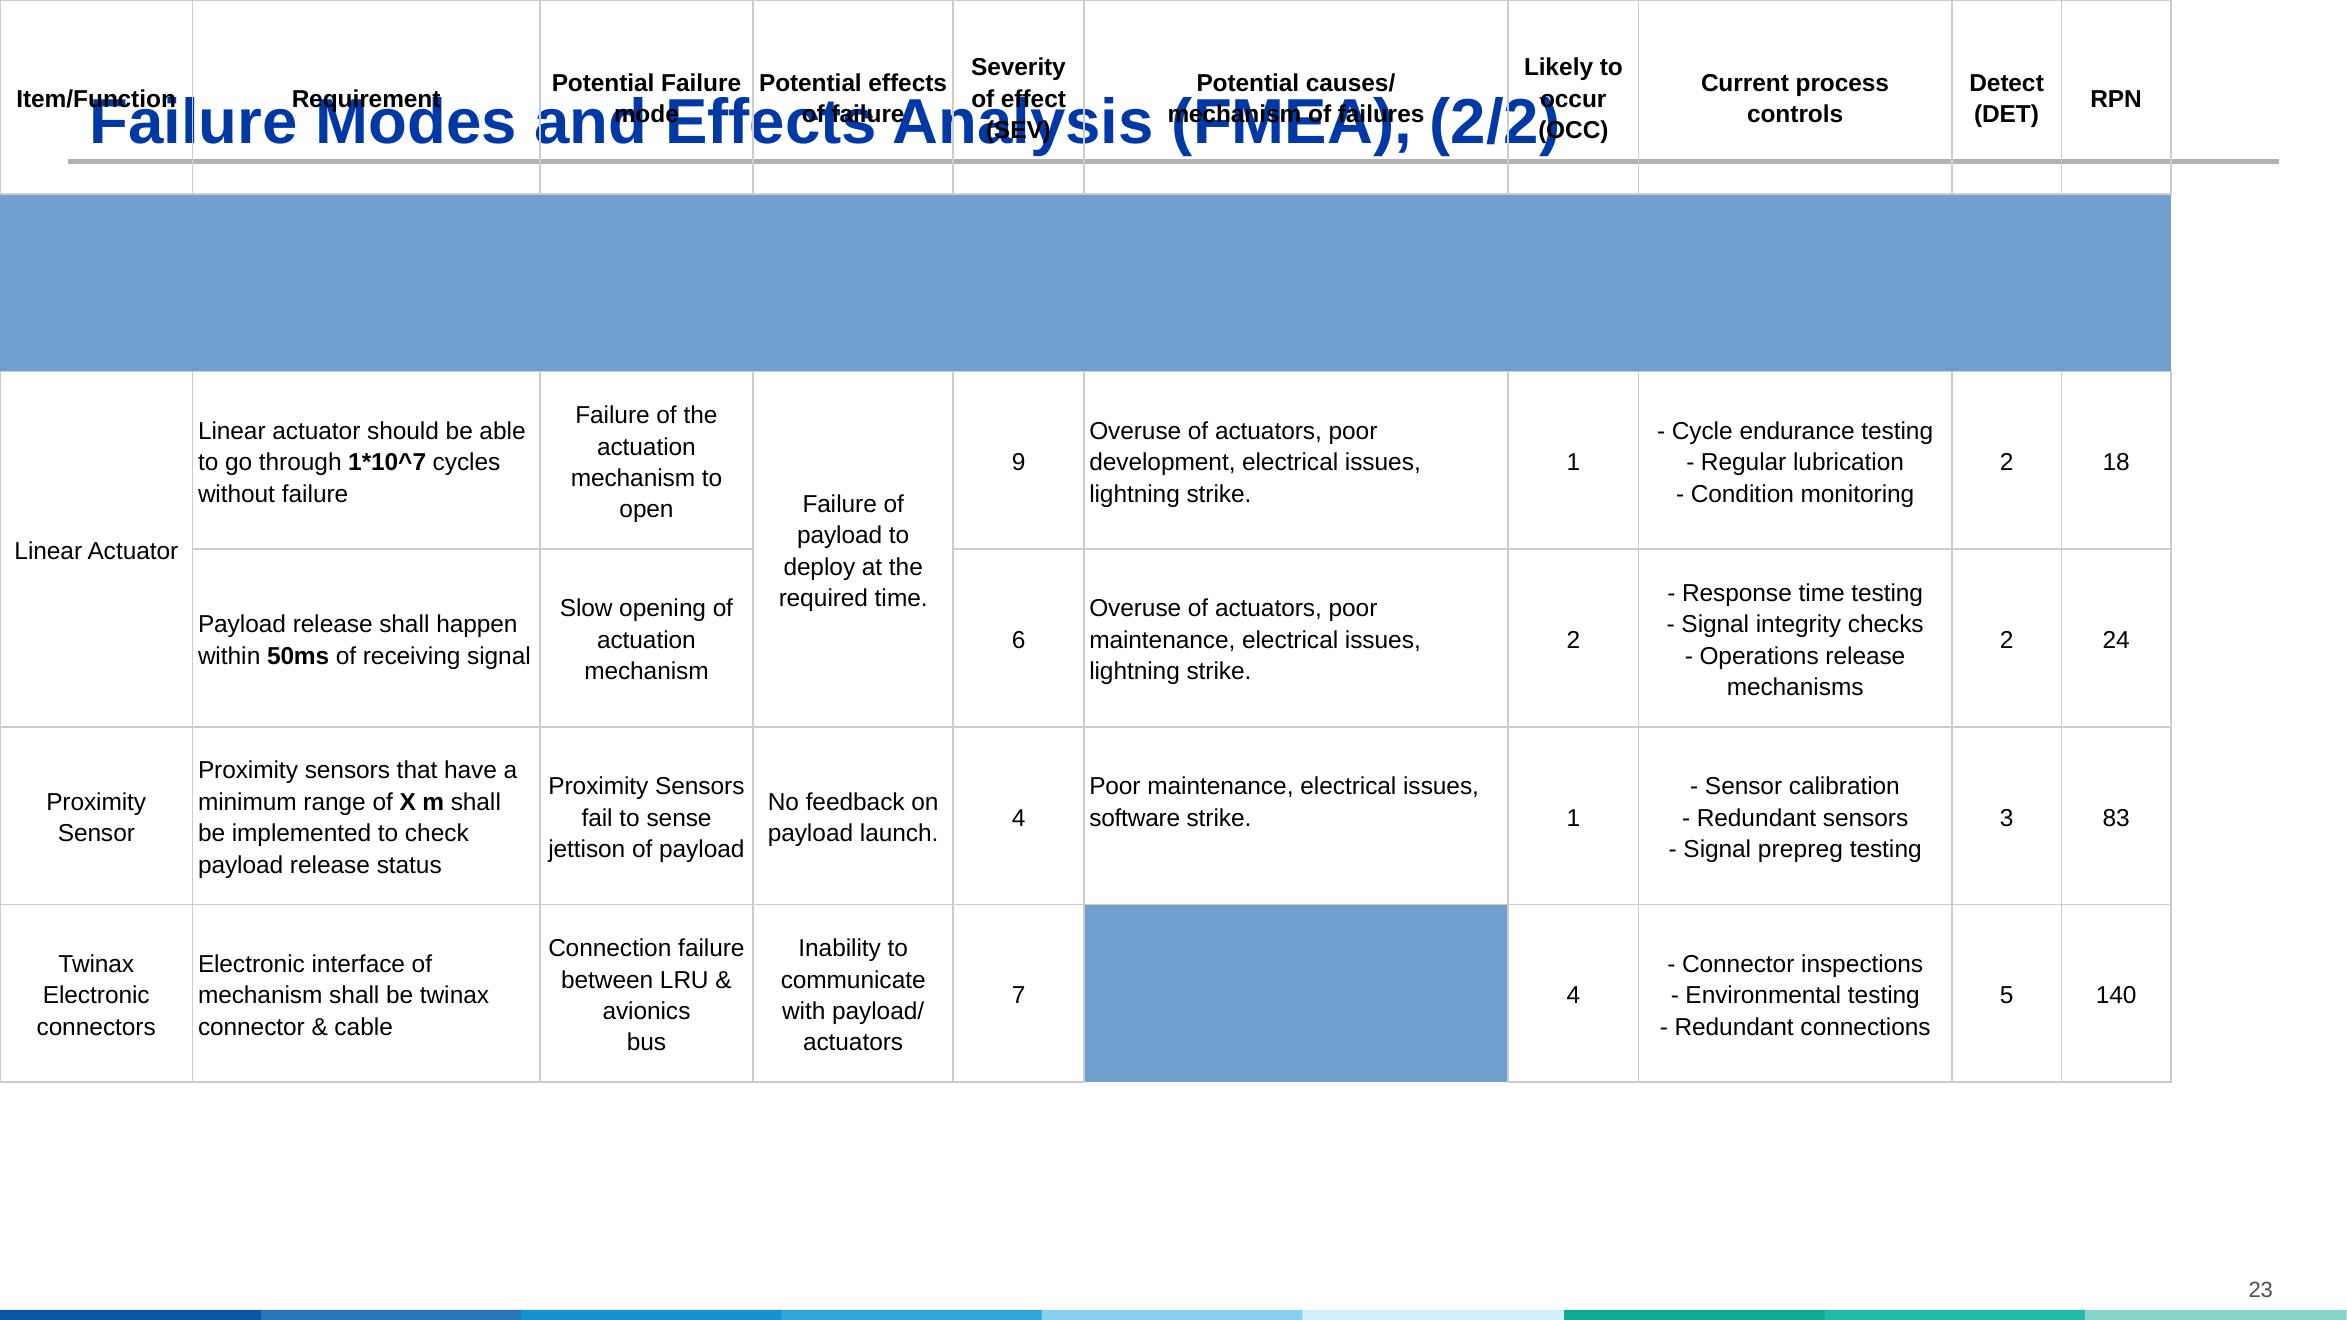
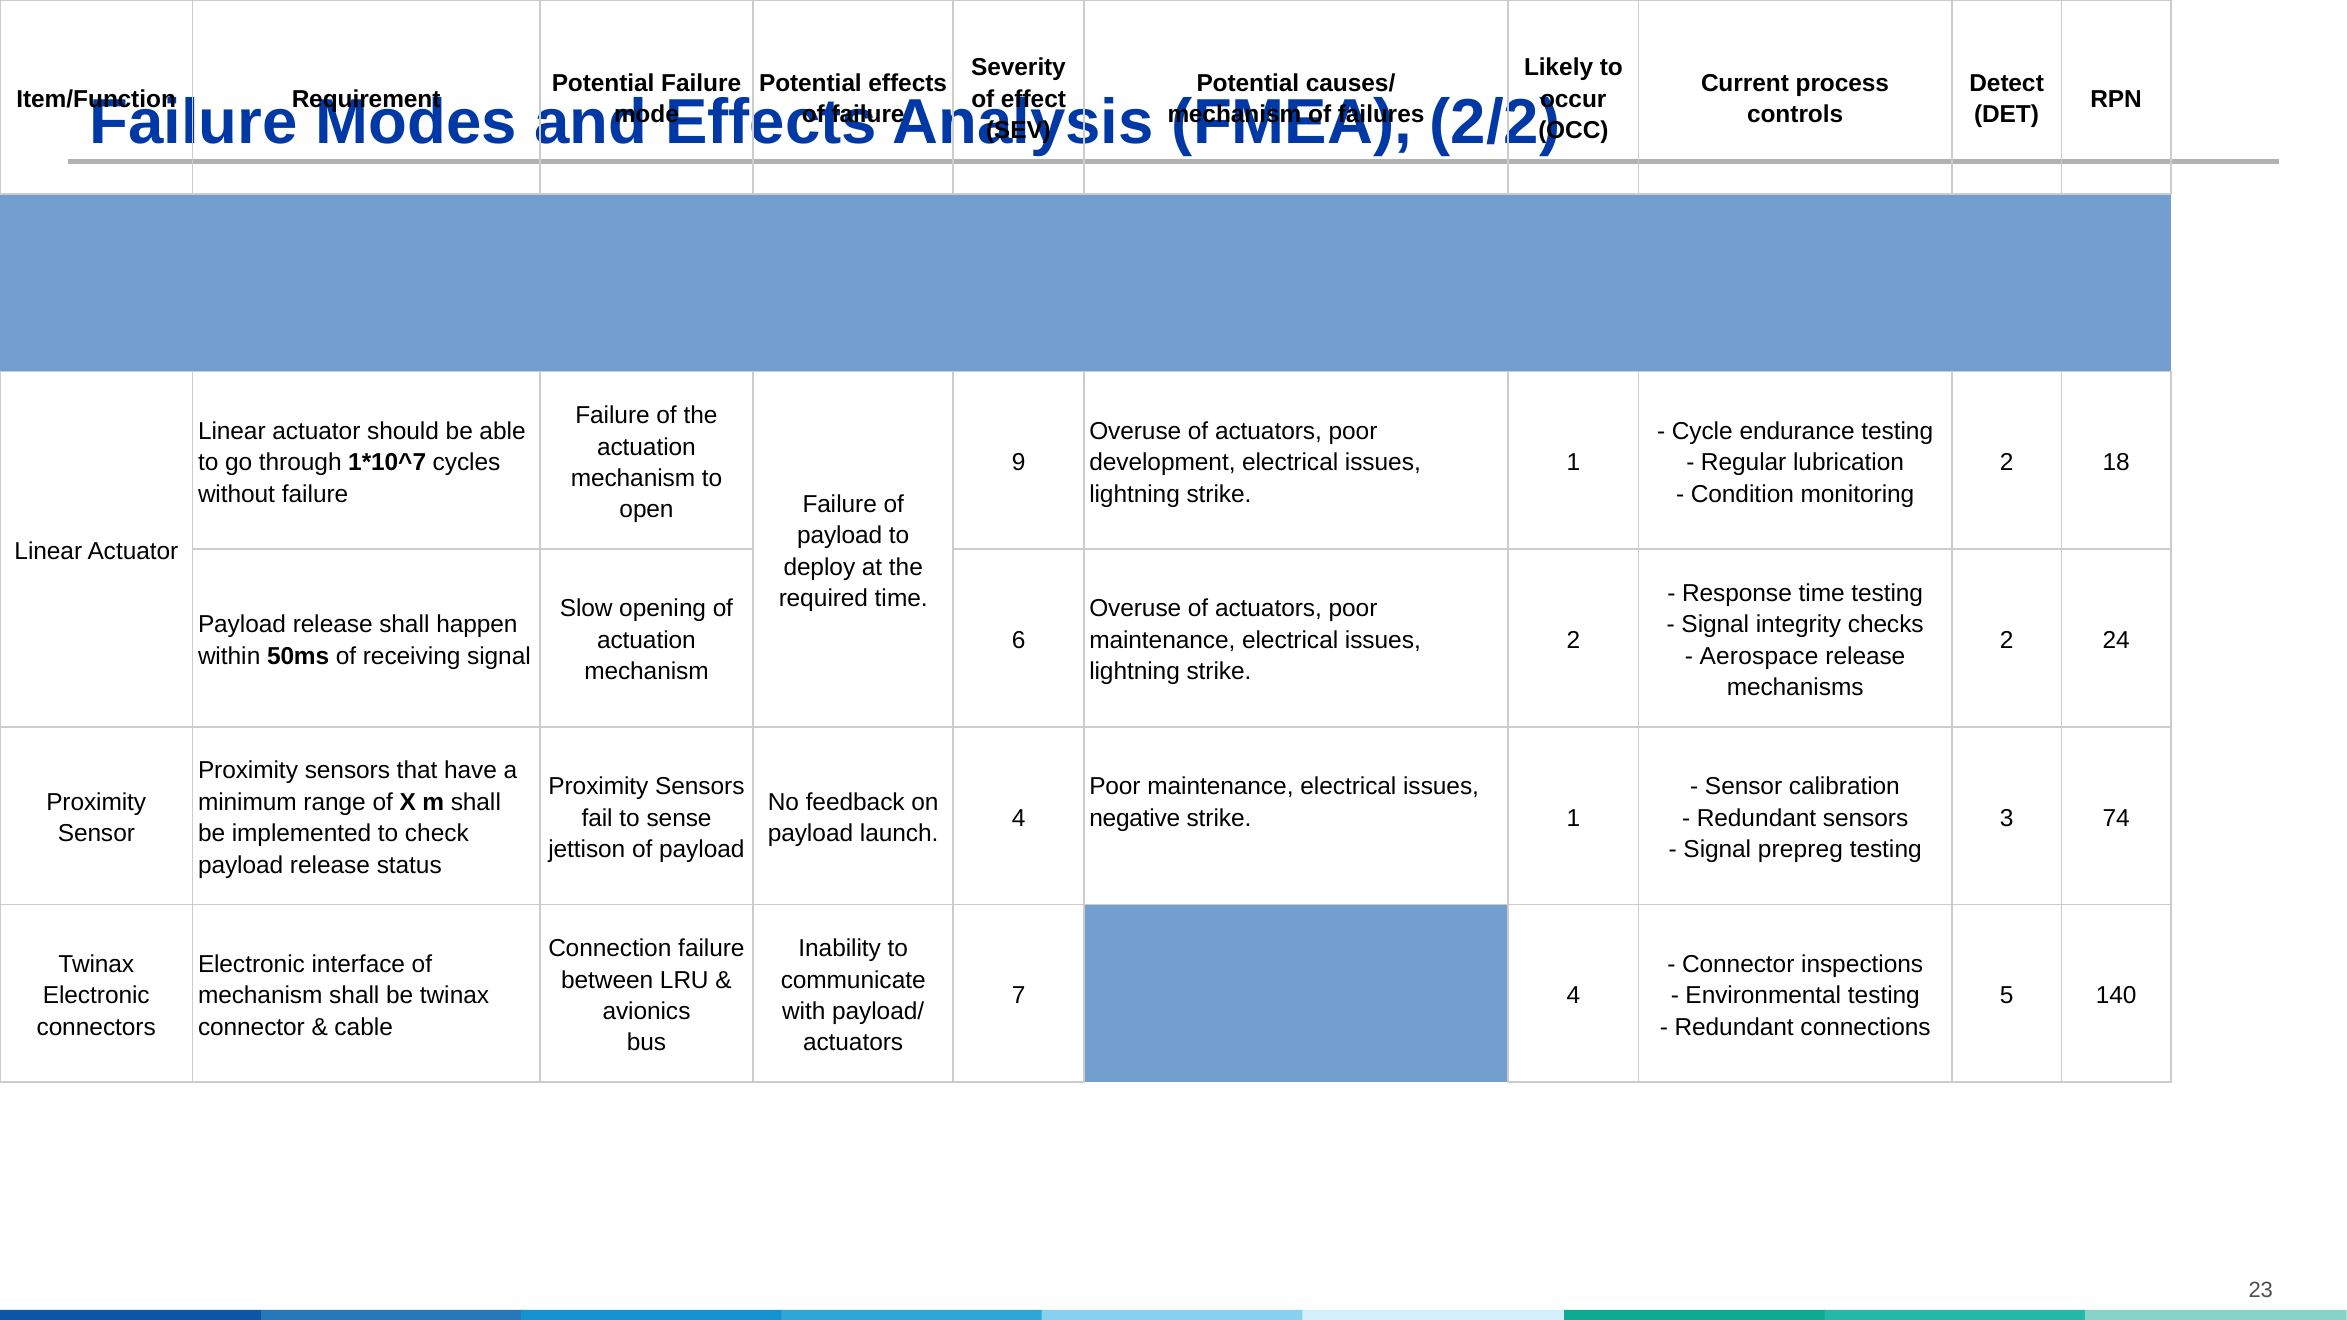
Operations: Operations -> Aerospace (1759, 656)
software: software -> negative (1135, 818)
83: 83 -> 74 (2116, 818)
